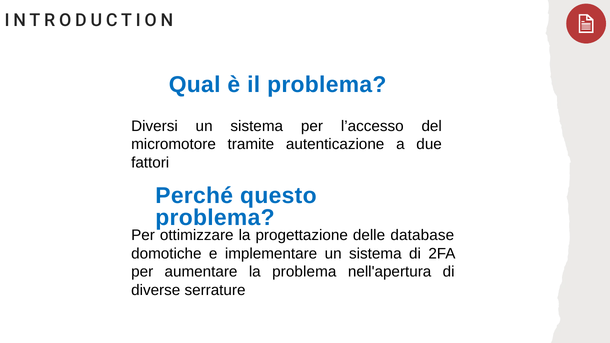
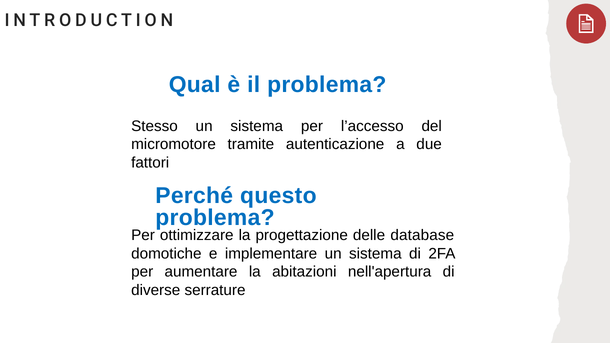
Diversi: Diversi -> Stesso (154, 126)
la problema: problema -> abitazioni (304, 272)
